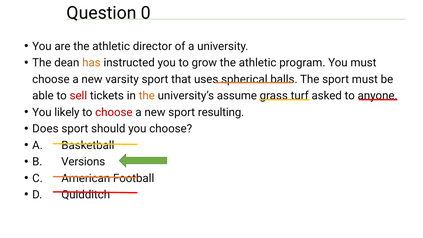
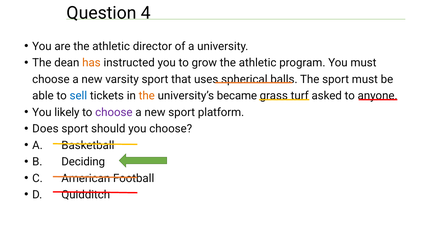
0: 0 -> 4 (146, 13)
sell colour: red -> blue (78, 96)
assume: assume -> became (237, 96)
choose colour: red -> purple (114, 112)
resulting: resulting -> platform (221, 112)
Versions: Versions -> Deciding (83, 162)
